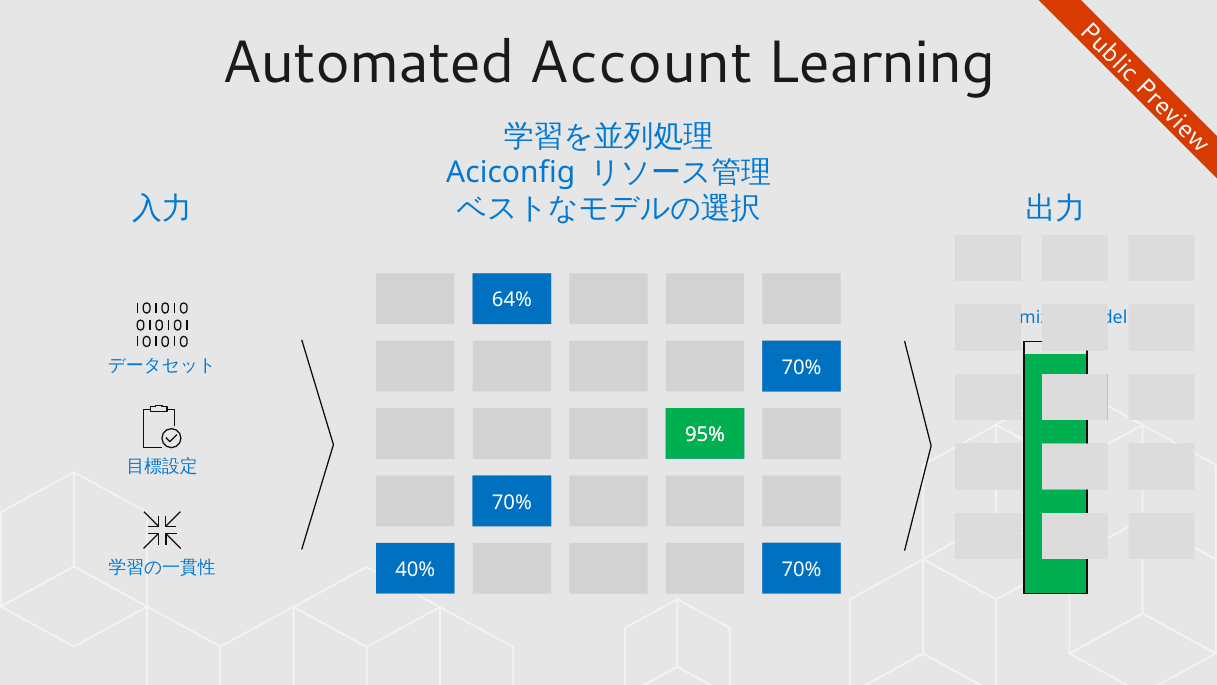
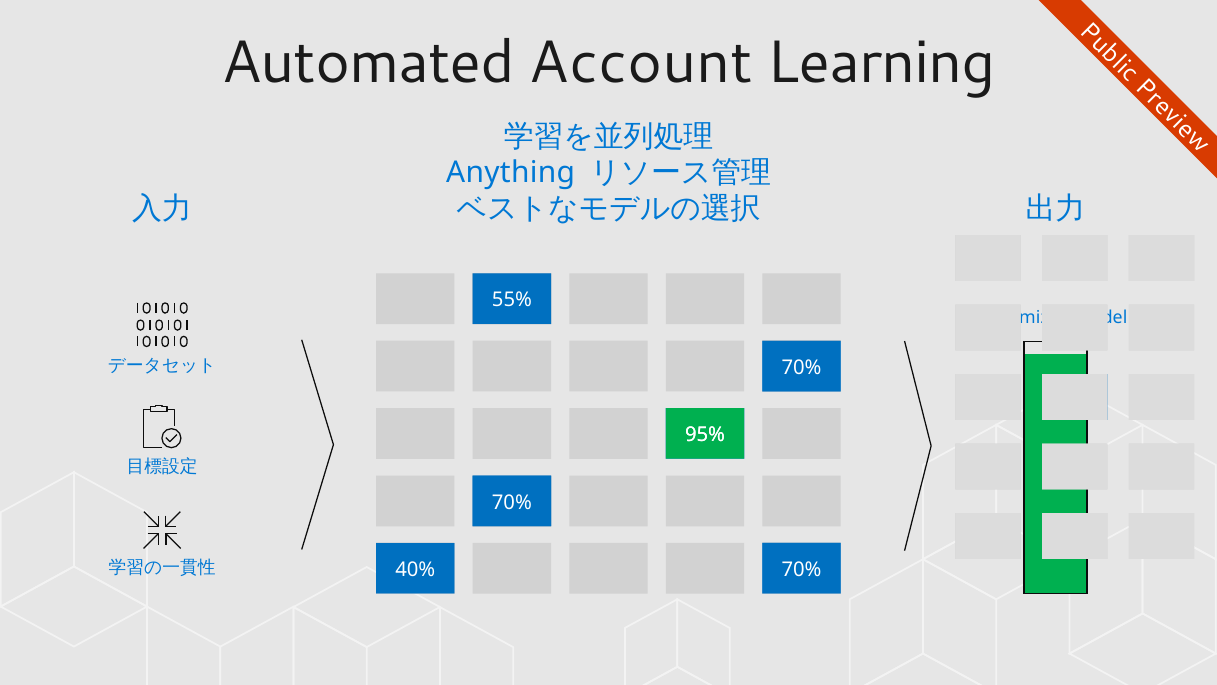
Aciconfig: Aciconfig -> Anything (511, 172)
64%: 64% -> 55% (512, 300)
